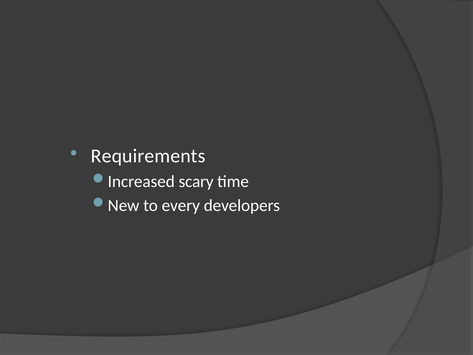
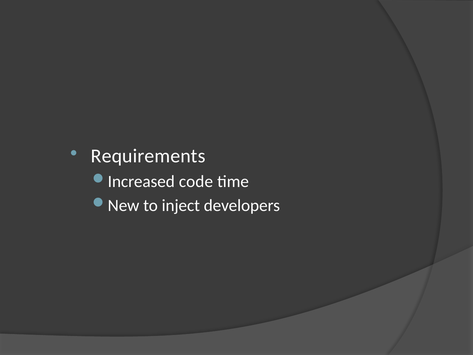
scary: scary -> code (196, 181)
every: every -> inject (181, 205)
